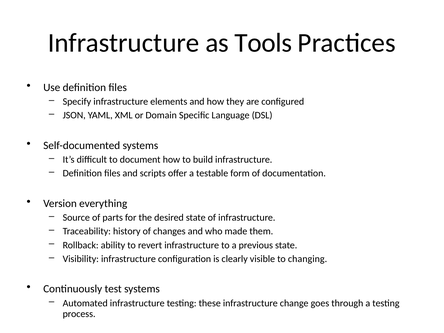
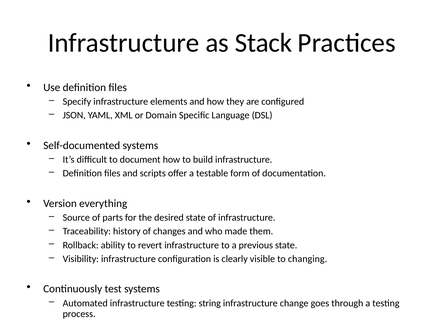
Tools: Tools -> Stack (263, 43)
these: these -> string (210, 303)
